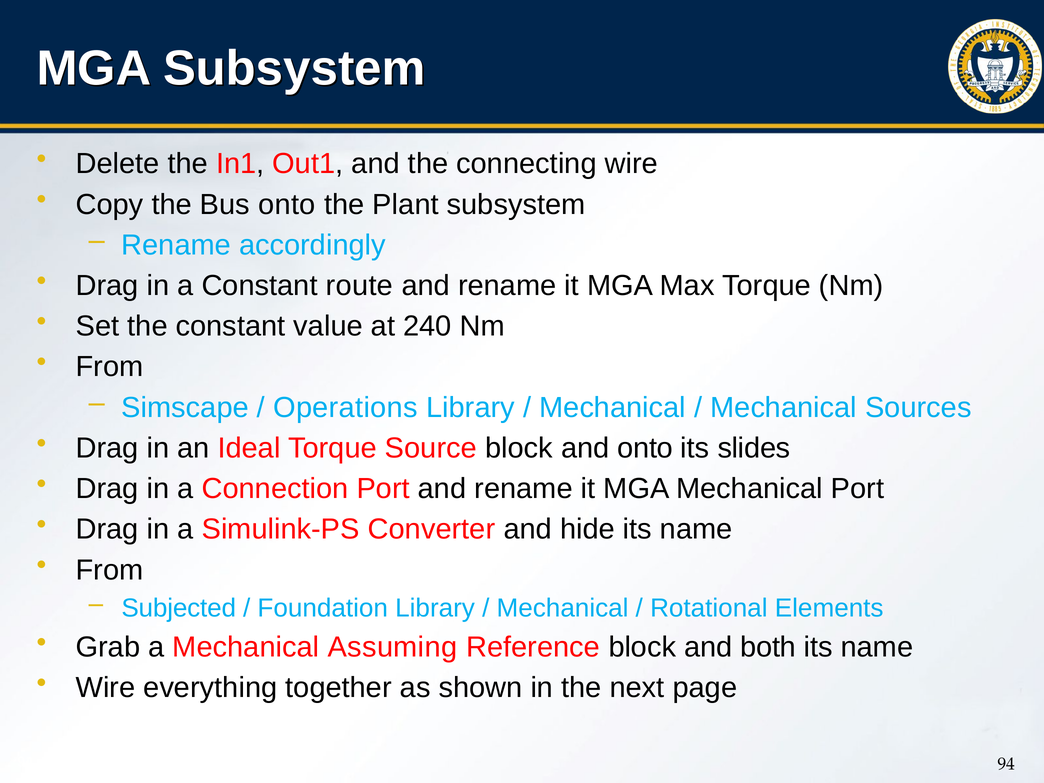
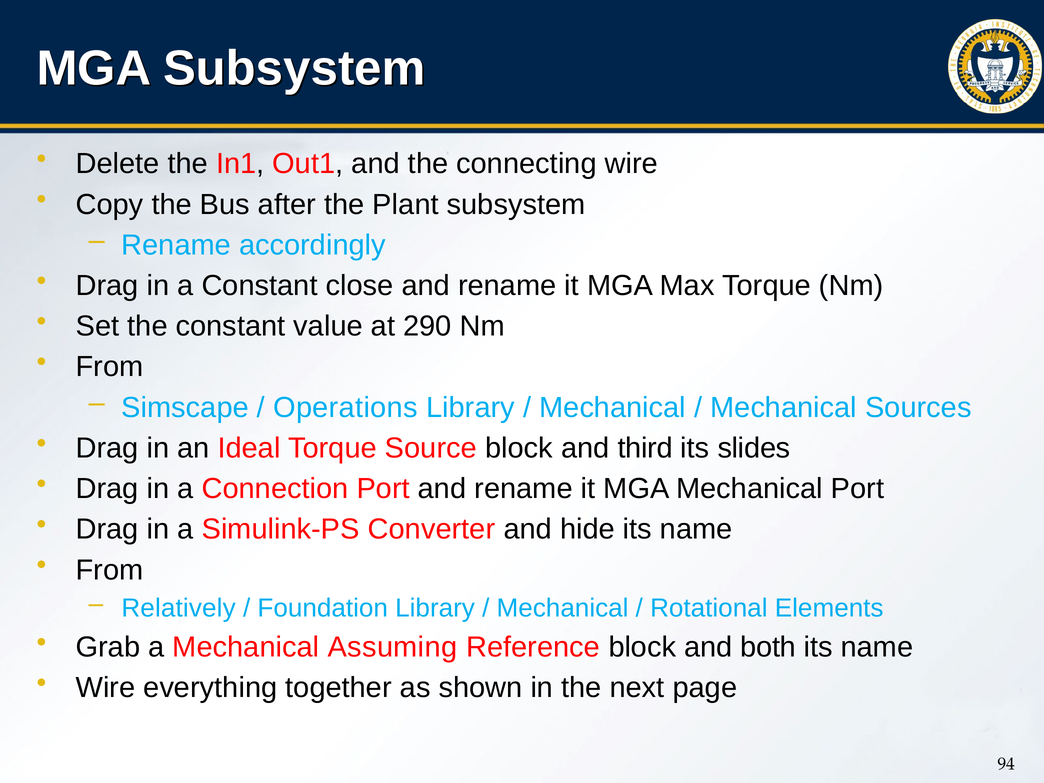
Bus onto: onto -> after (287, 204)
route: route -> close (360, 286)
240: 240 -> 290 (427, 326)
and onto: onto -> third (645, 448)
Subjected: Subjected -> Relatively (179, 608)
